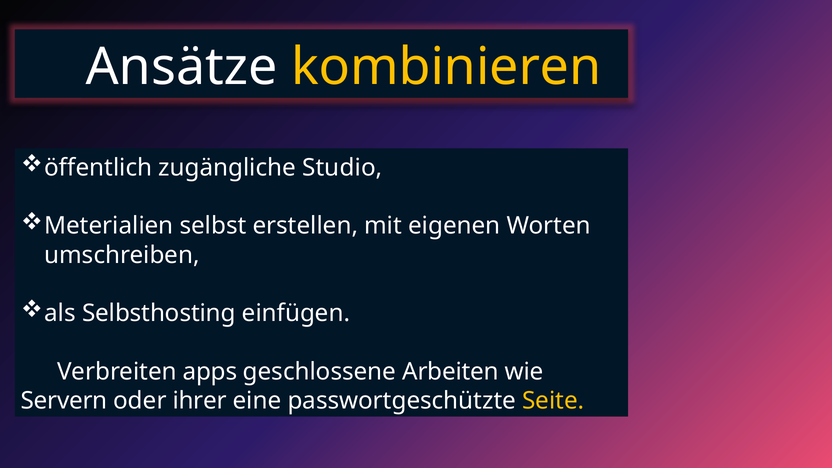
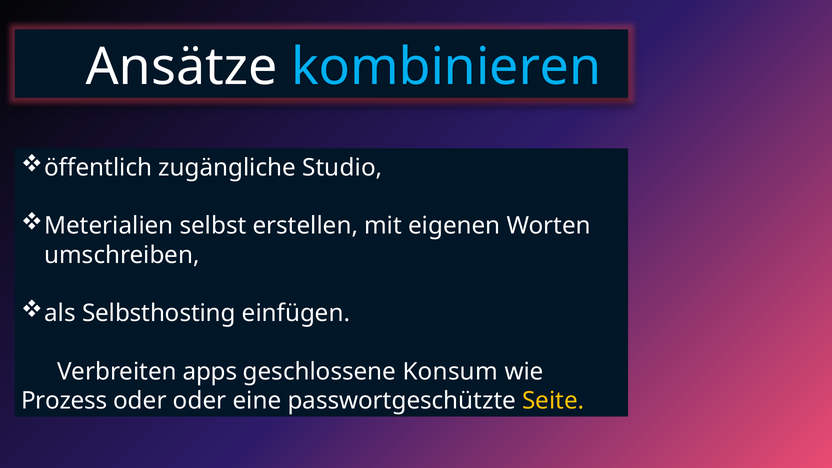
kombinieren colour: yellow -> light blue (446, 67)
Arbeiten: Arbeiten -> Konsum (450, 372)
Servern: Servern -> Prozess (64, 401)
oder ihrer: ihrer -> oder (200, 401)
